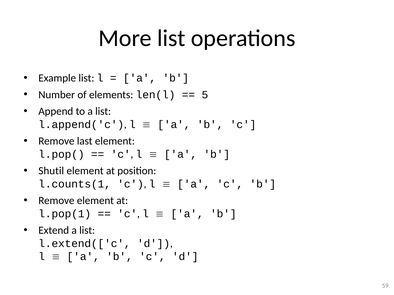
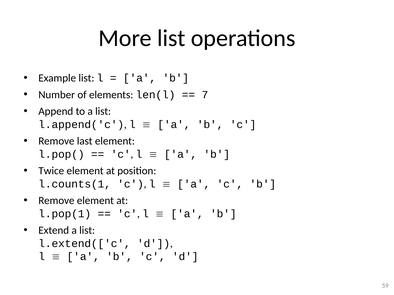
5: 5 -> 7 (205, 95)
Shutil: Shutil -> Twice (51, 171)
